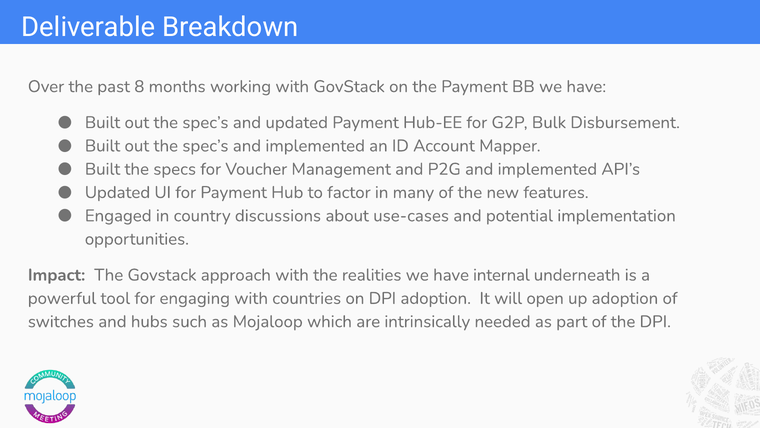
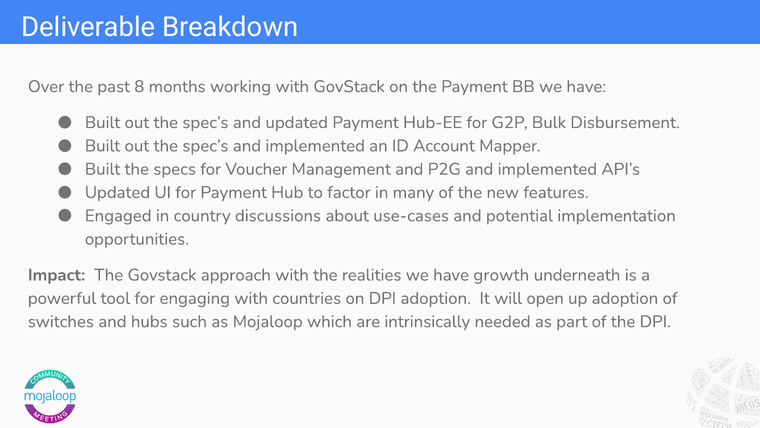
internal: internal -> growth (501, 275)
